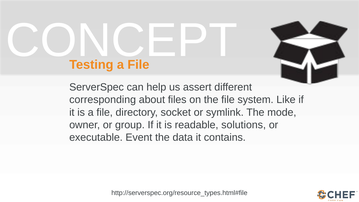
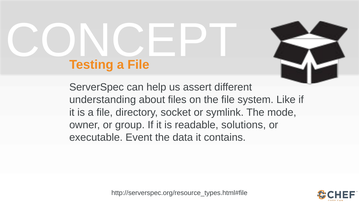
corresponding: corresponding -> understanding (103, 100)
